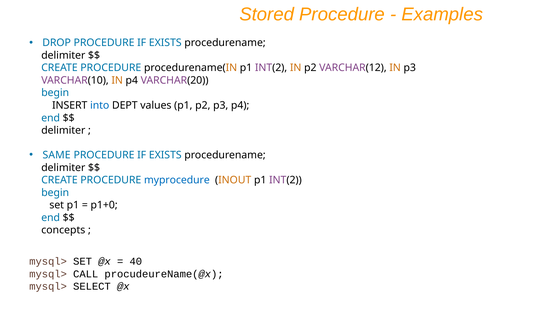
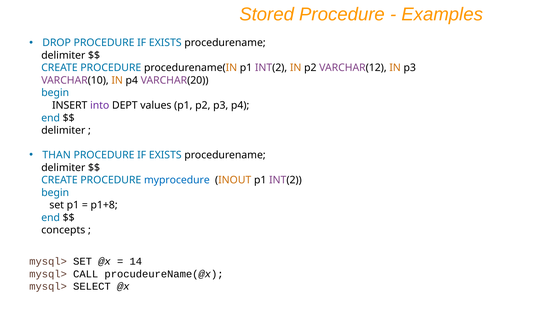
into colour: blue -> purple (100, 105)
SAME: SAME -> THAN (57, 155)
p1+0: p1+0 -> p1+8 (104, 205)
40: 40 -> 14 (136, 262)
